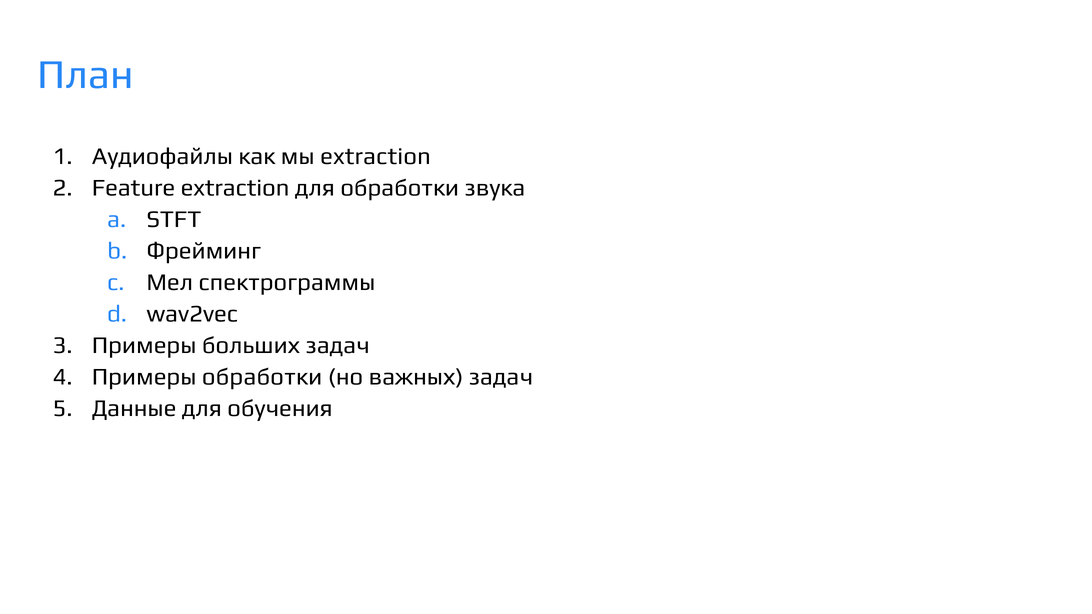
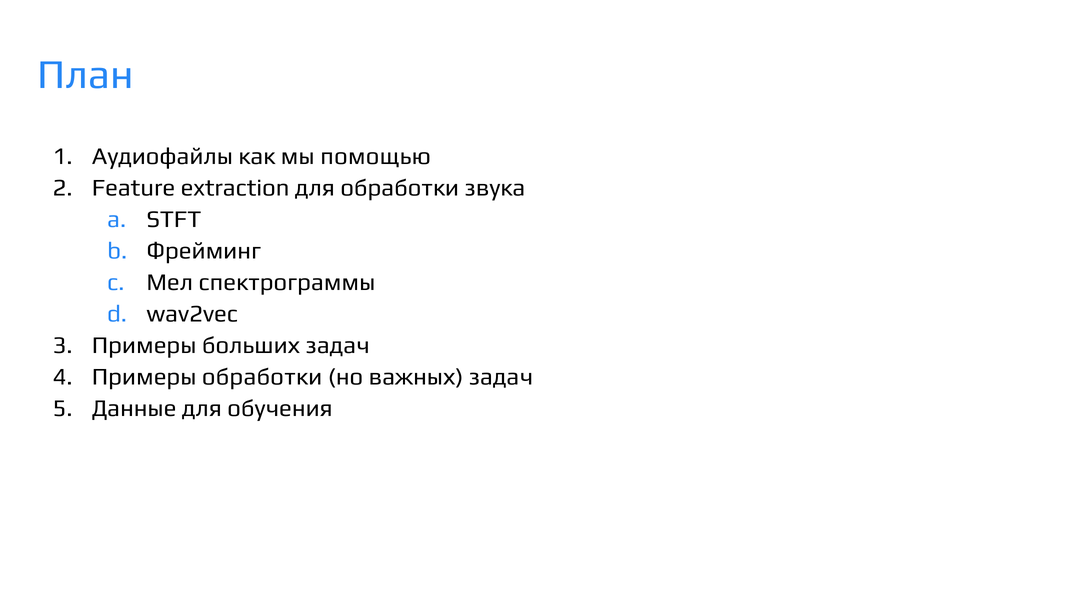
мы extraction: extraction -> помощью (376, 156)
